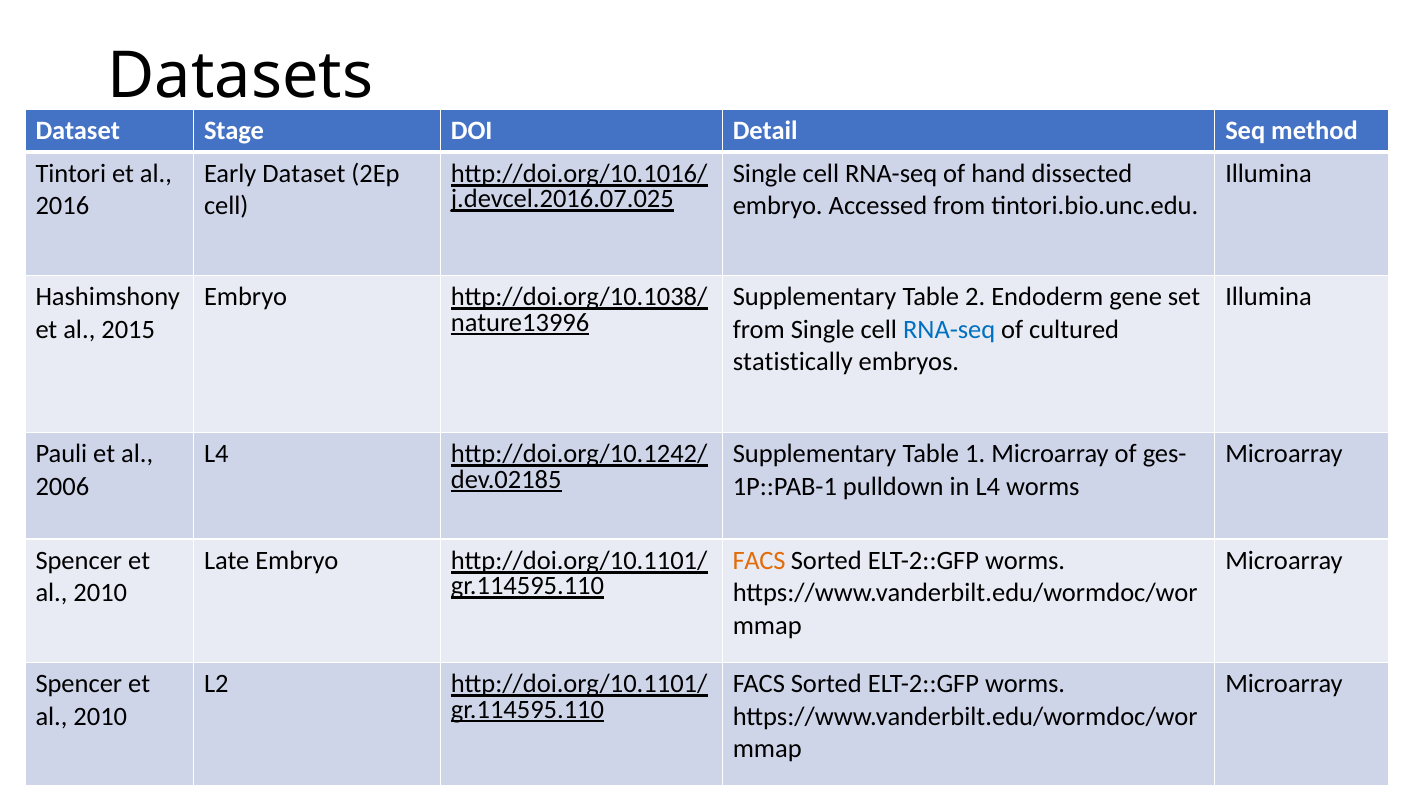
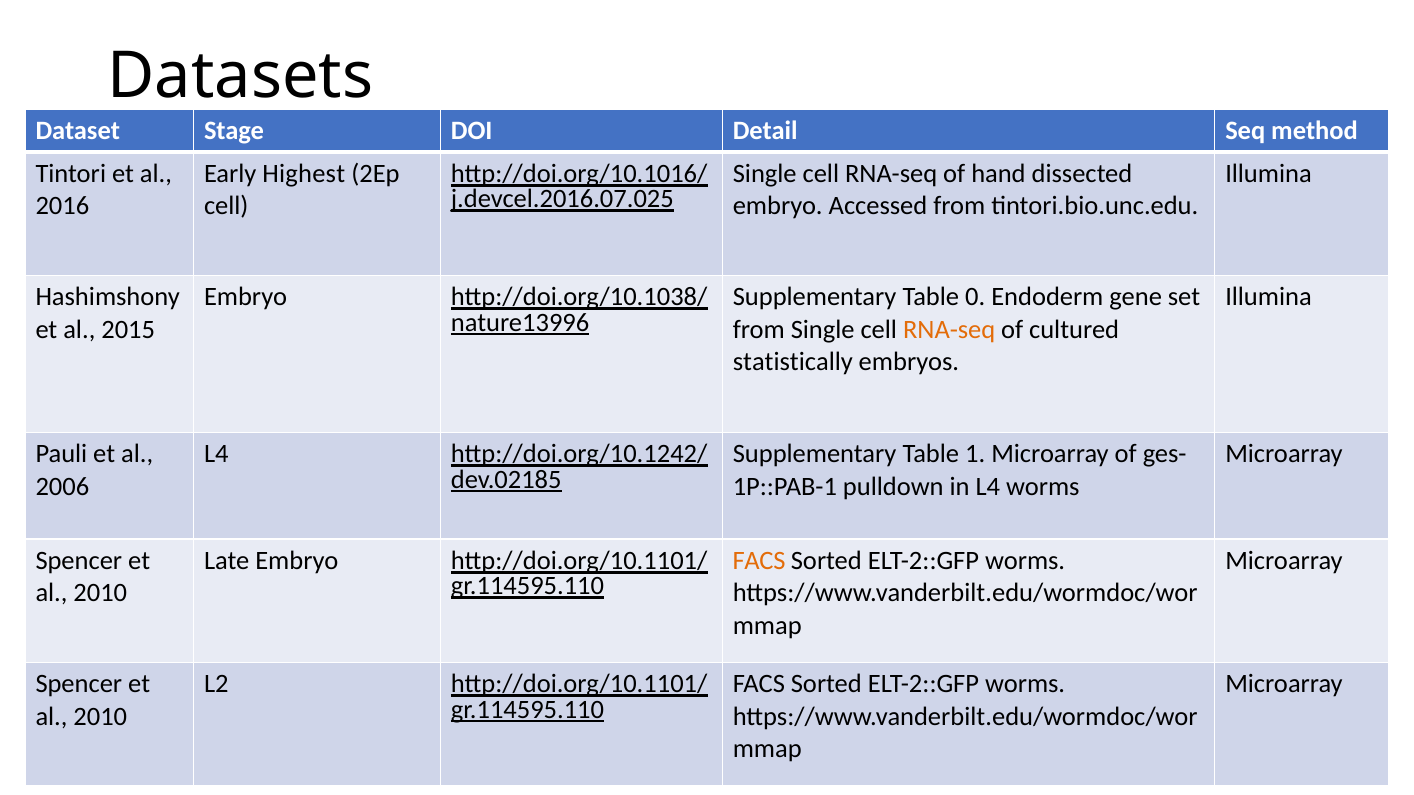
Early Dataset: Dataset -> Highest (304, 174)
2: 2 -> 0 (975, 297)
RNA-seq colour: blue -> orange (949, 330)
